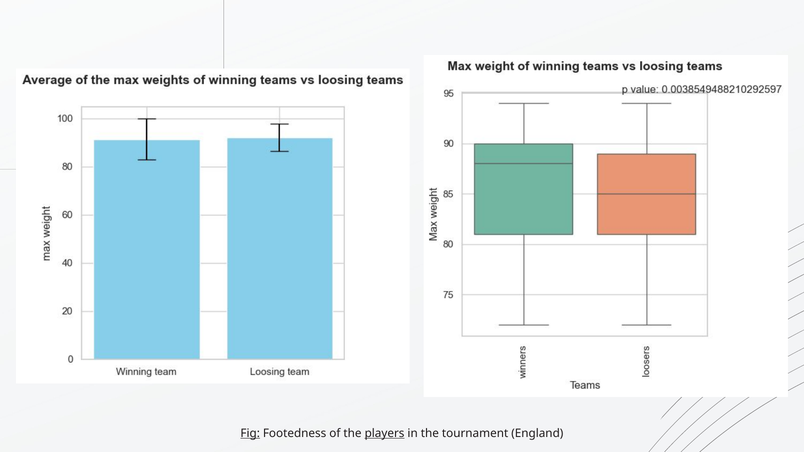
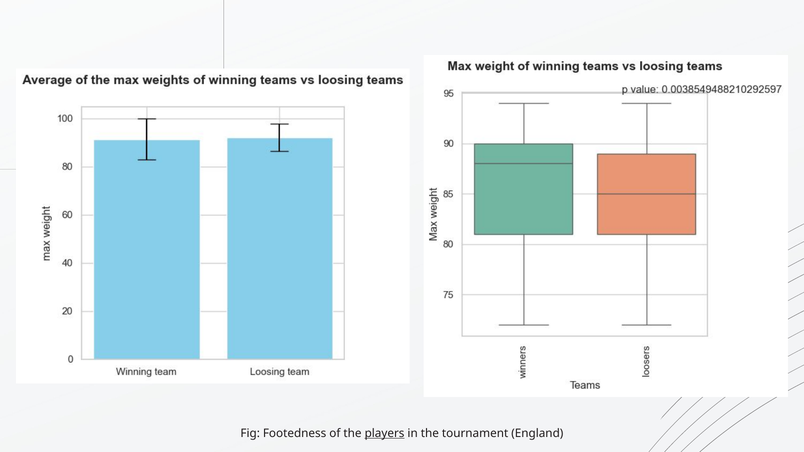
Fig underline: present -> none (250, 434)
